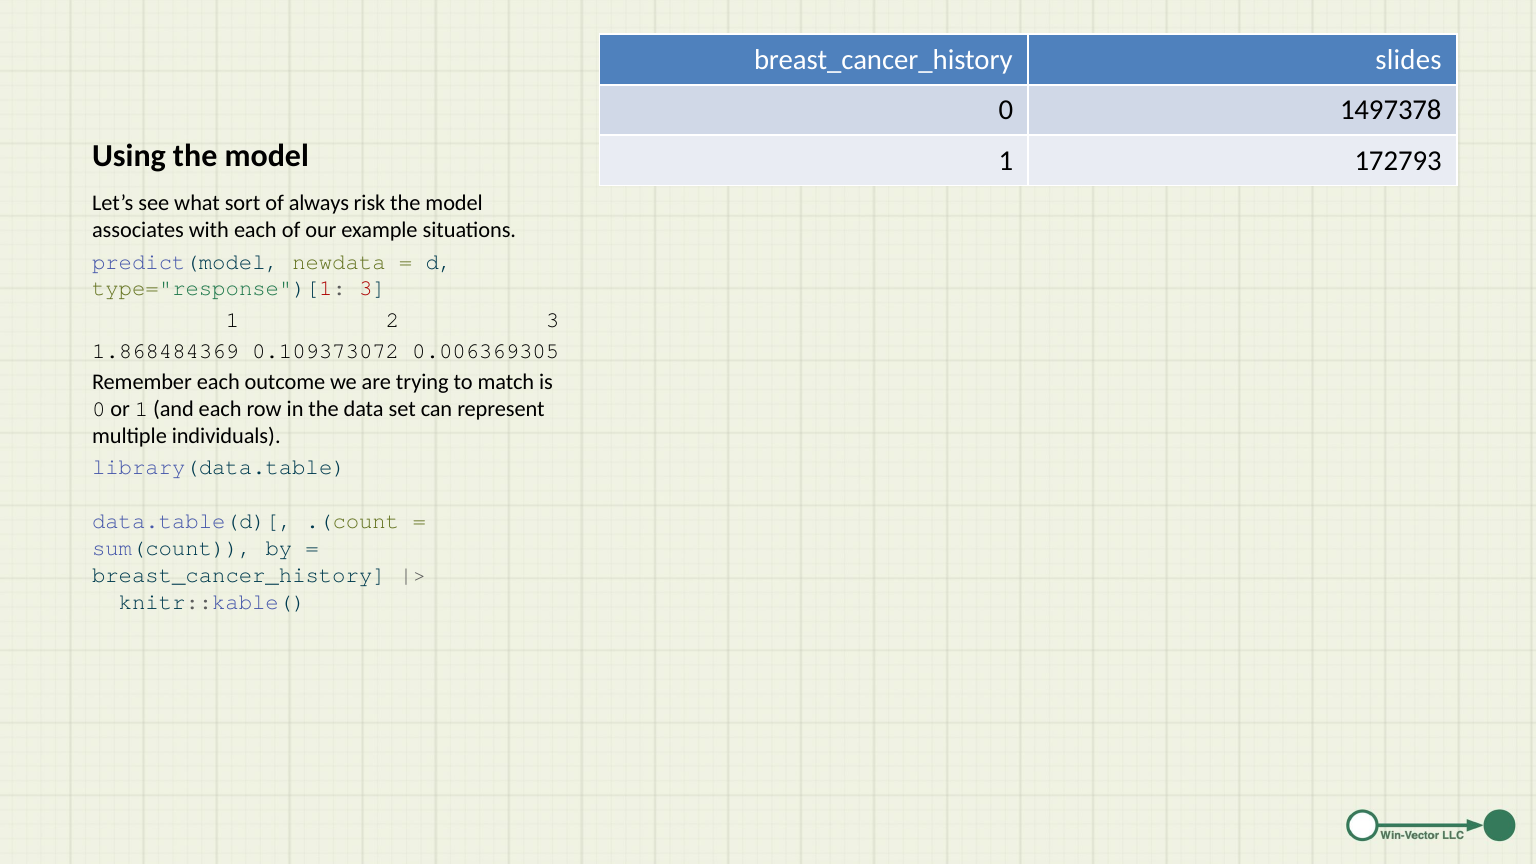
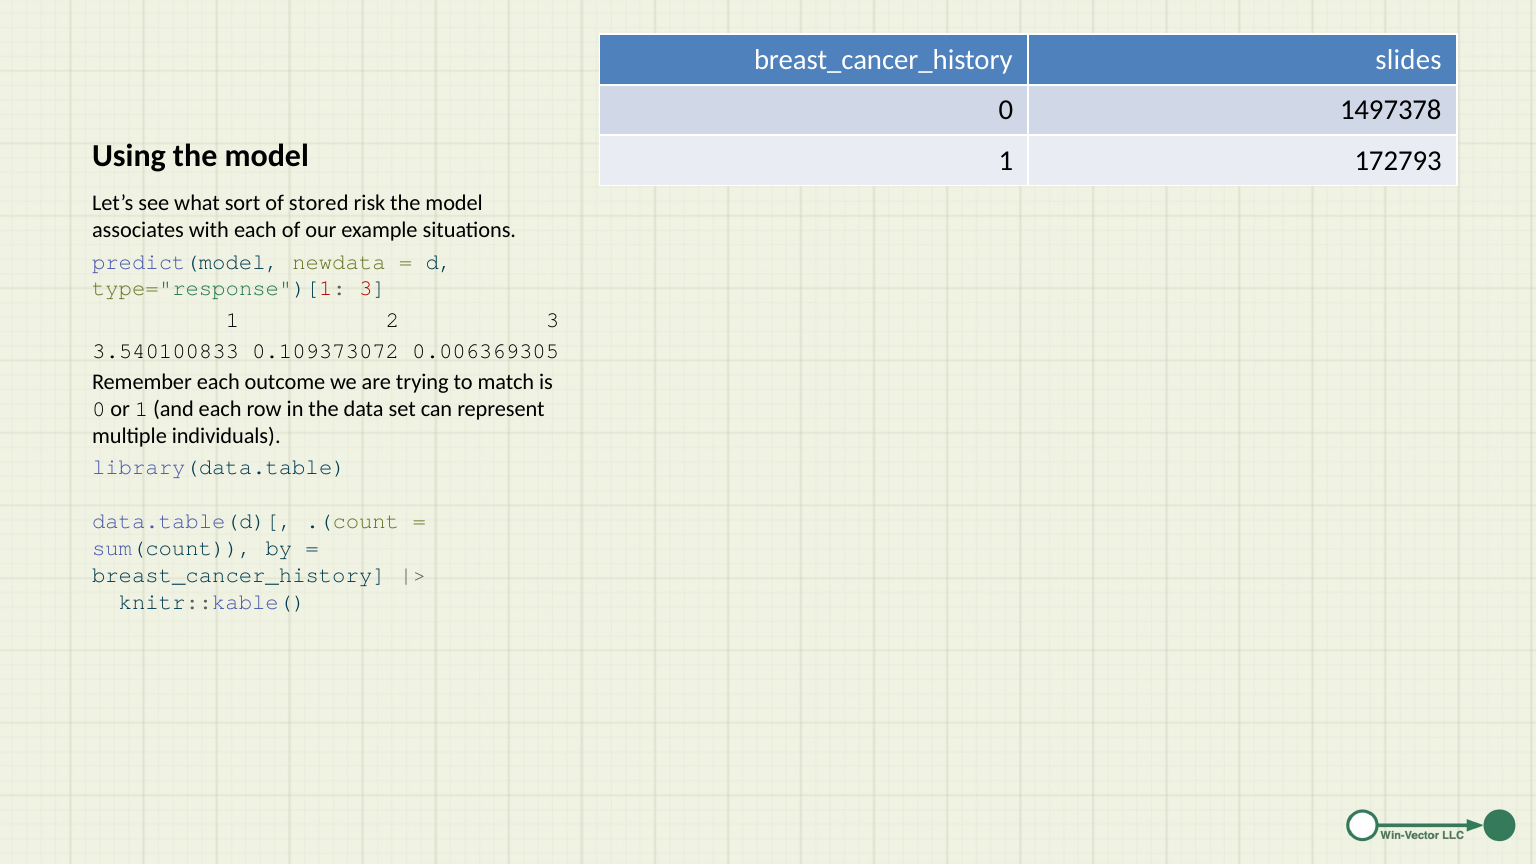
always: always -> stored (319, 203)
1.868484369: 1.868484369 -> 3.540100833 (166, 351)
